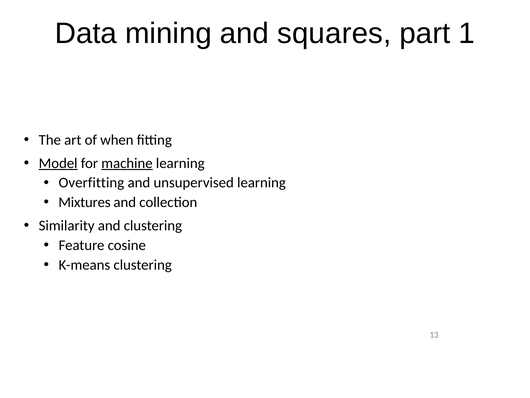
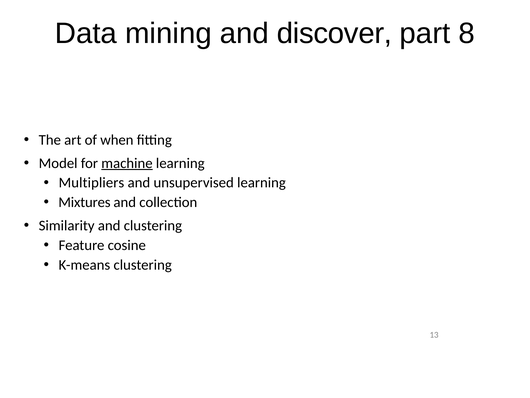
squares: squares -> discover (334, 33)
1: 1 -> 8 (467, 33)
Model underline: present -> none (58, 163)
Overfitting: Overfitting -> Multipliers (91, 183)
